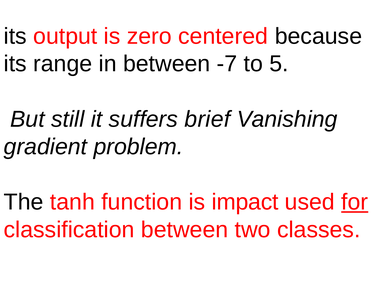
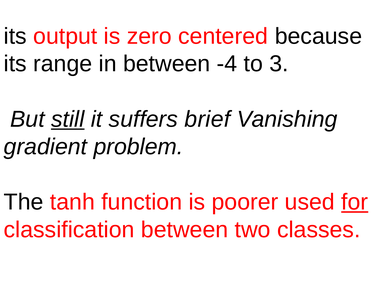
-7: -7 -> -4 (227, 64)
5: 5 -> 3 (279, 64)
still underline: none -> present (68, 119)
impact: impact -> poorer (245, 202)
